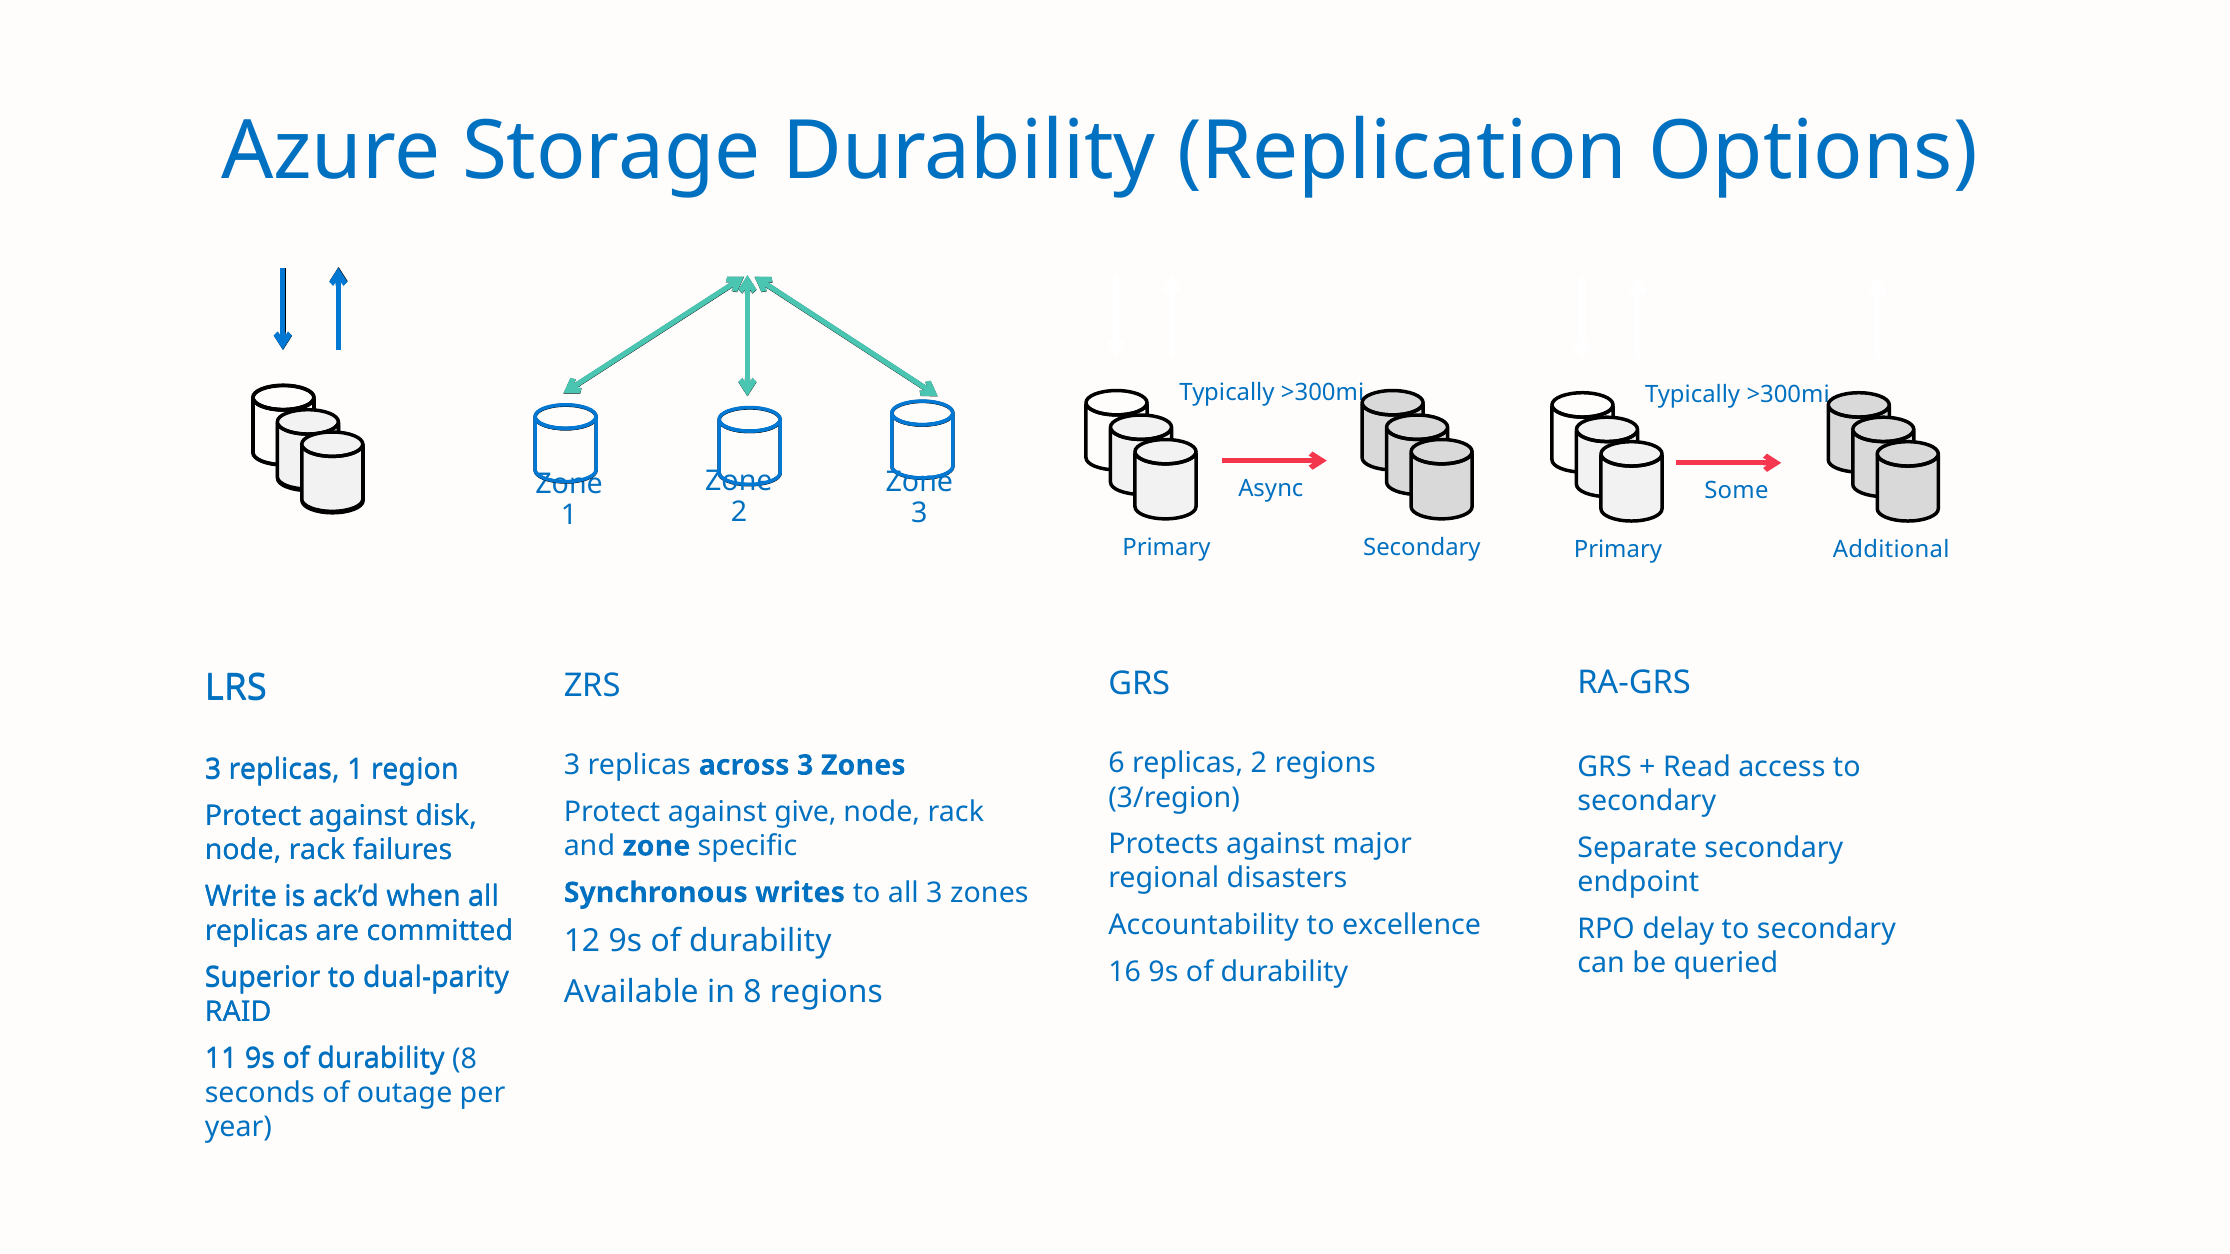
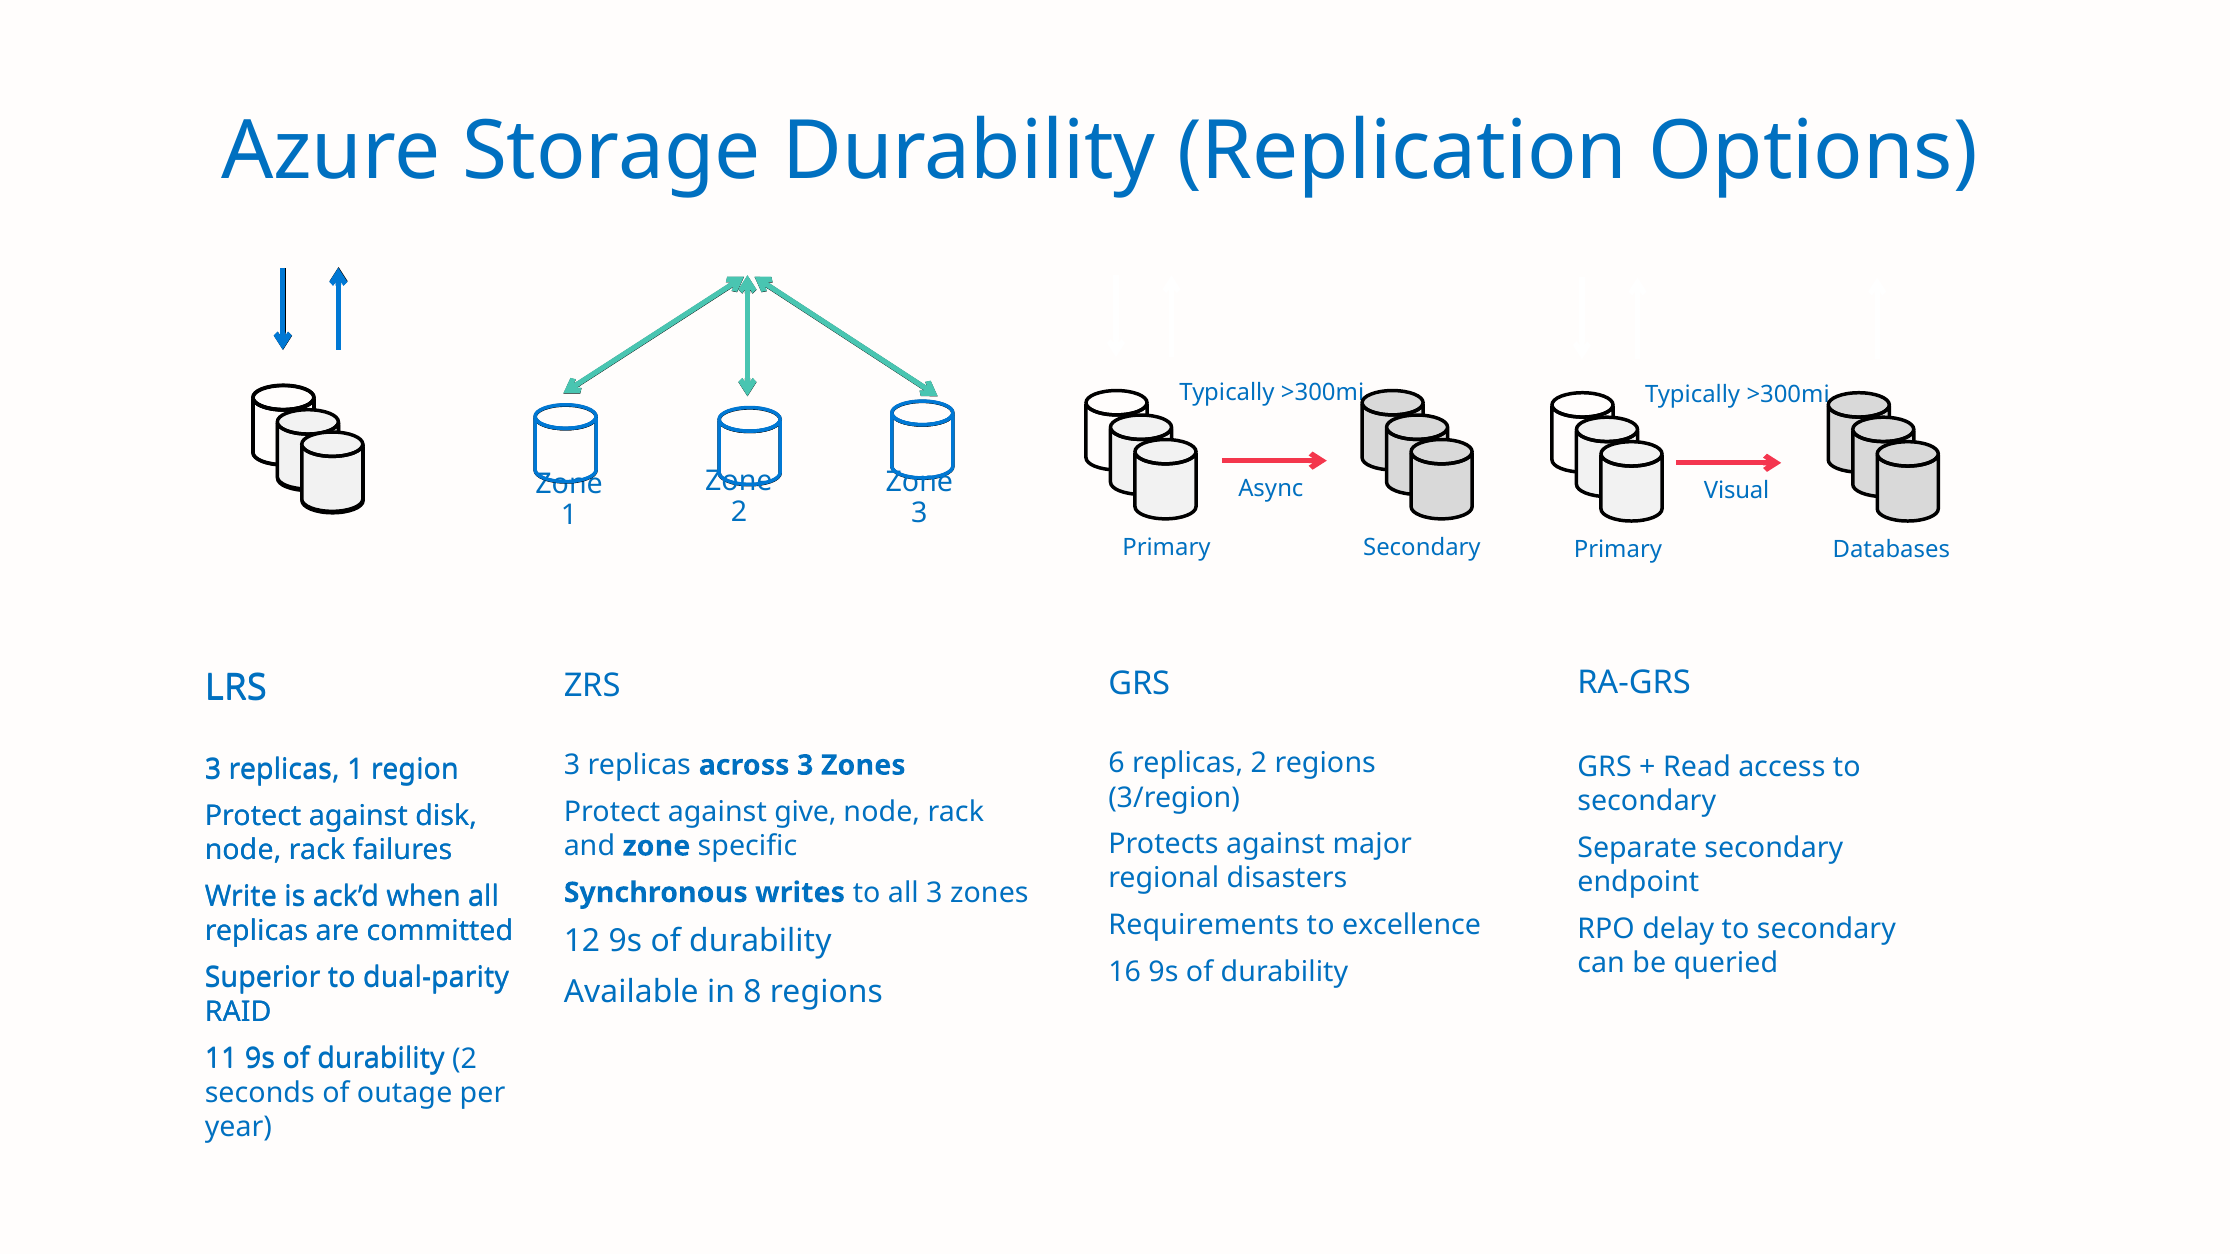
Some: Some -> Visual (1737, 491)
Additional: Additional -> Databases (1891, 550)
Accountability: Accountability -> Requirements (1204, 925)
8: 8 -> 2 (465, 1059)
